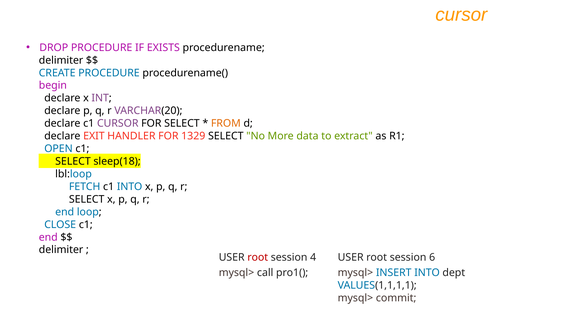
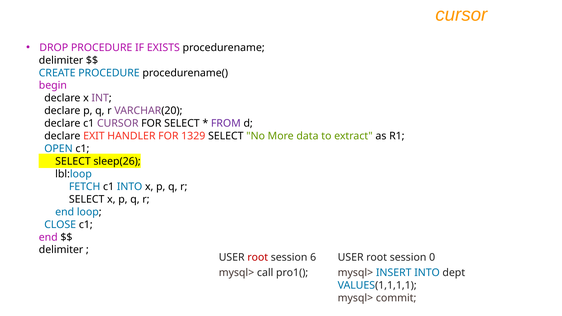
FROM colour: orange -> purple (226, 123)
sleep(18: sleep(18 -> sleep(26 (117, 161)
4: 4 -> 6 (313, 257)
6: 6 -> 0 (432, 257)
